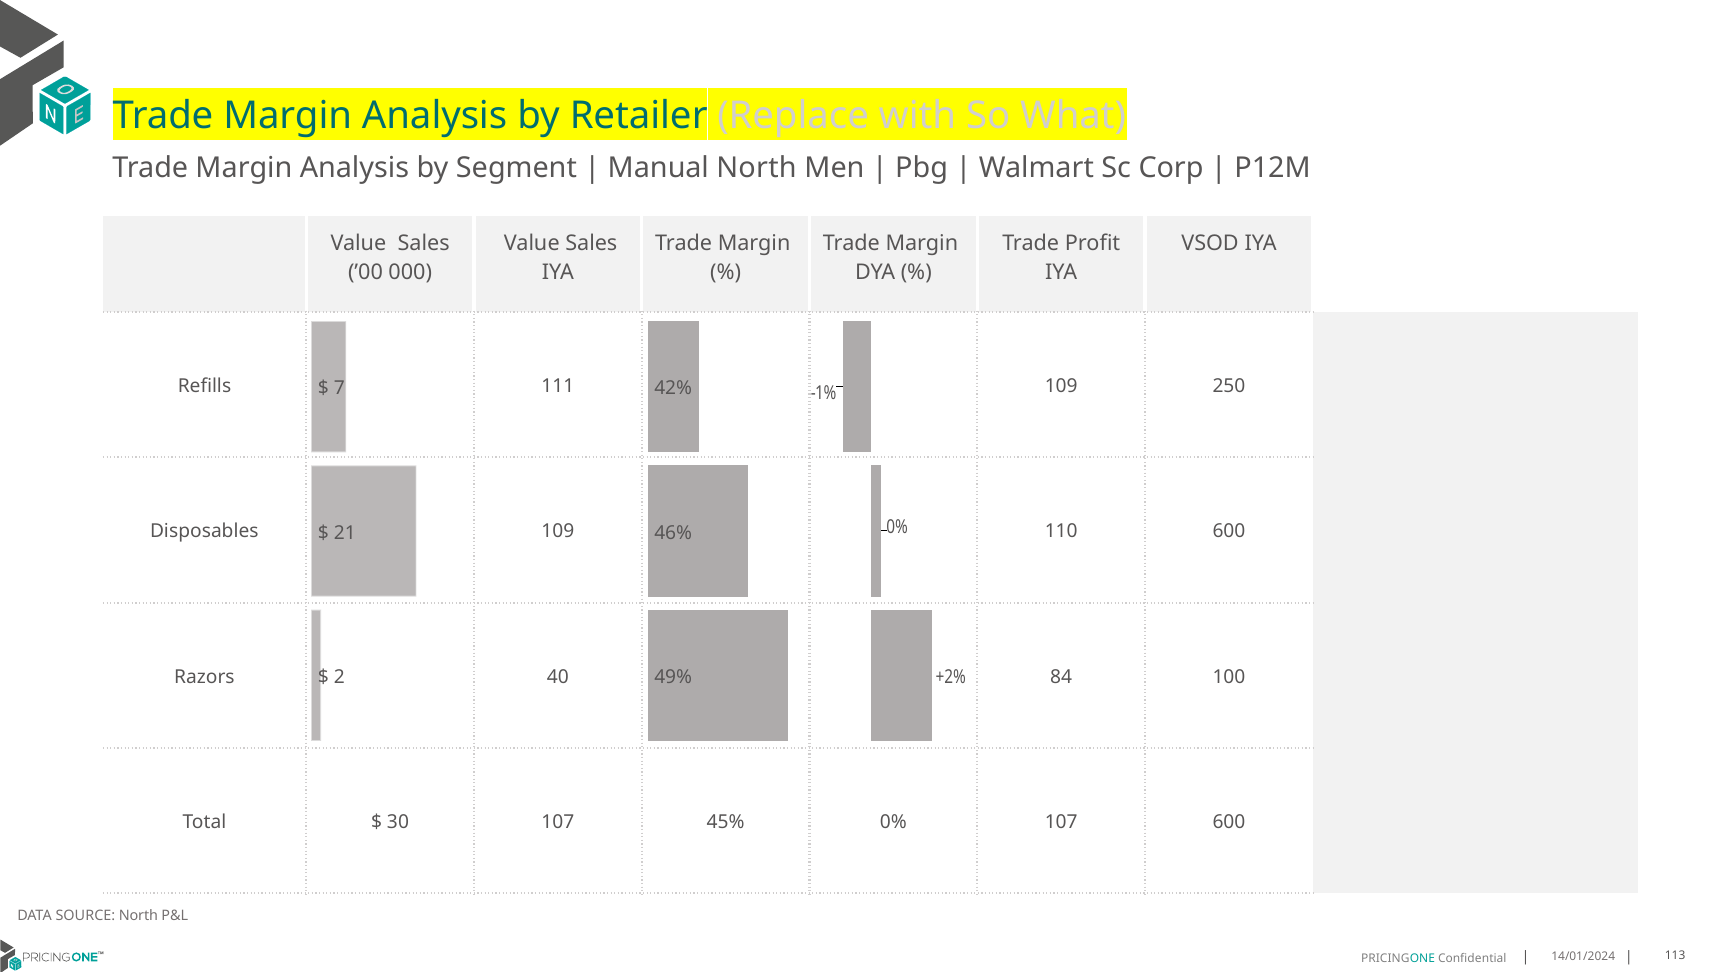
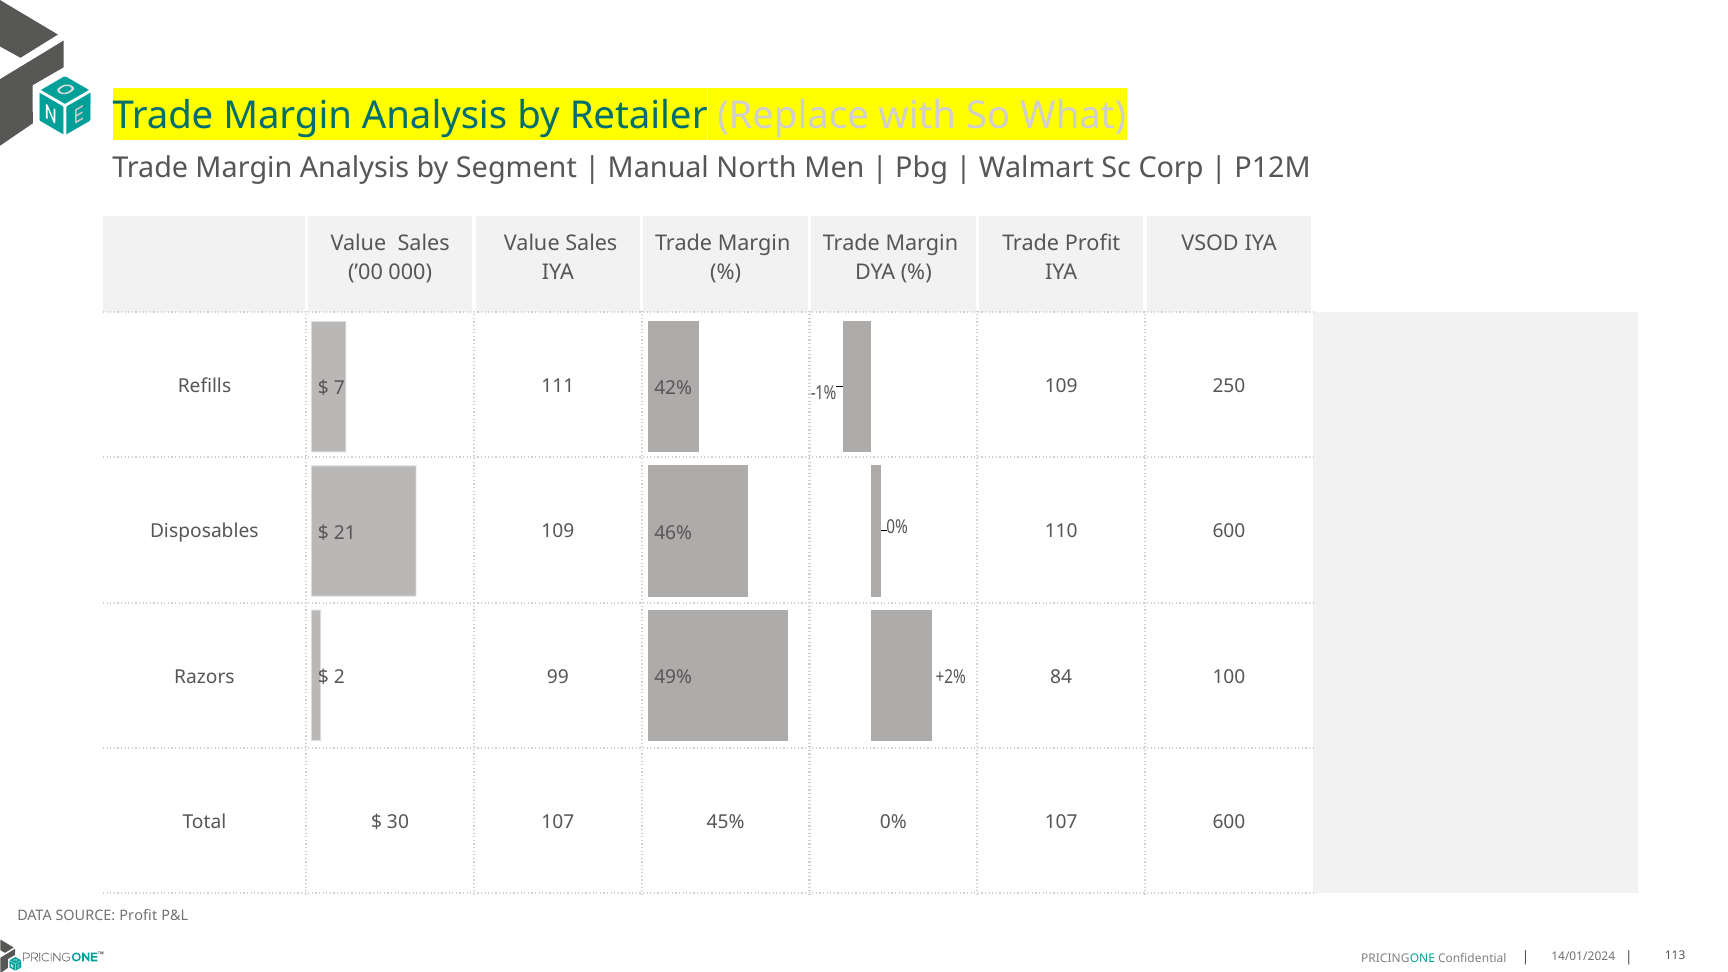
40: 40 -> 99 (558, 677)
SOURCE North: North -> Profit (138, 916)
